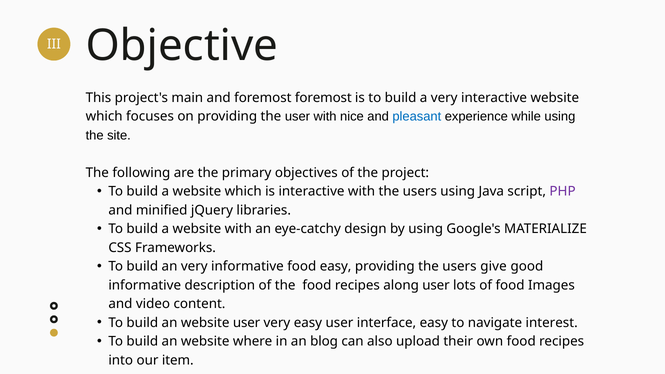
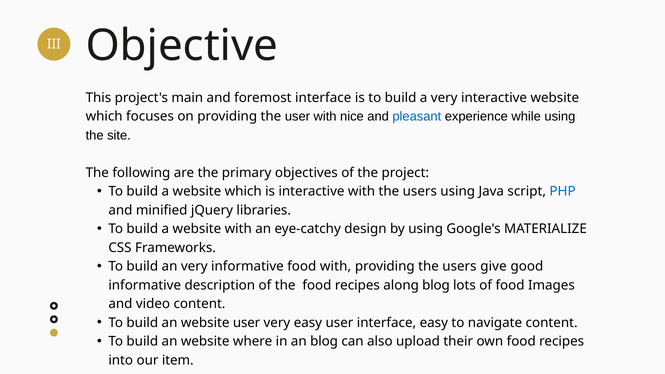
foremost foremost: foremost -> interface (323, 98)
PHP colour: purple -> blue (563, 192)
food easy: easy -> with (336, 267)
along user: user -> blog (436, 285)
navigate interest: interest -> content (552, 323)
